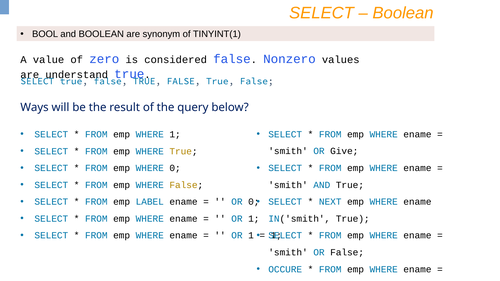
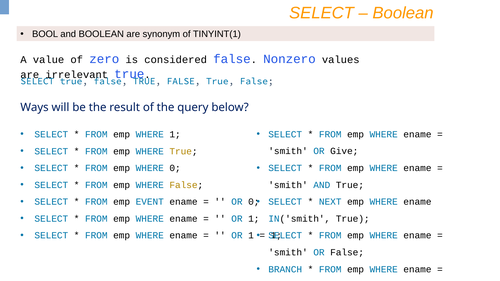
understand: understand -> irrelevant (77, 75)
LABEL: LABEL -> EVENT (150, 202)
OCCURE: OCCURE -> BRANCH (285, 269)
